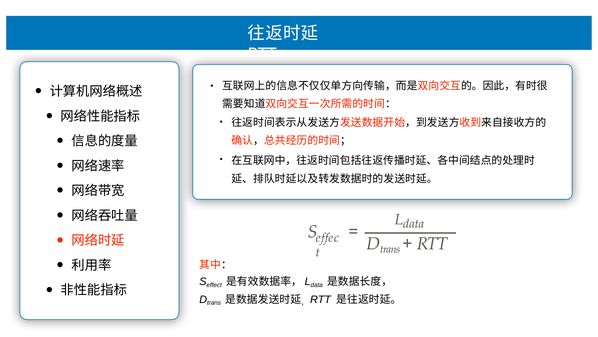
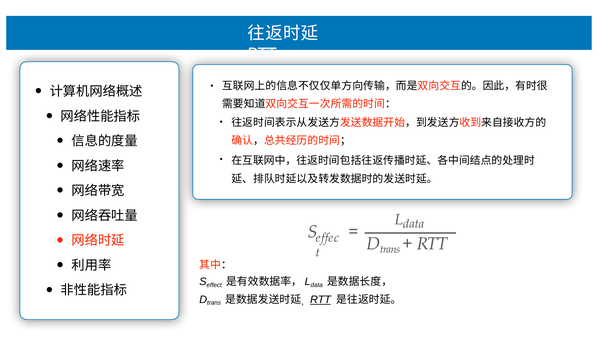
RTT underline: none -> present (320, 299)
